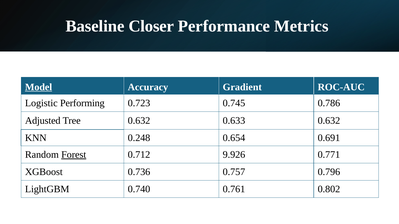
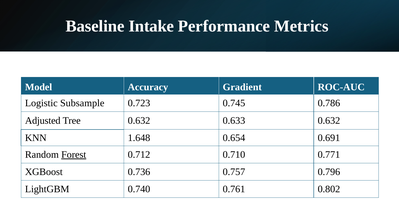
Closer: Closer -> Intake (151, 26)
Model underline: present -> none (39, 87)
Performing: Performing -> Subsample (82, 103)
0.248: 0.248 -> 1.648 (139, 138)
9.926: 9.926 -> 0.710 (234, 155)
